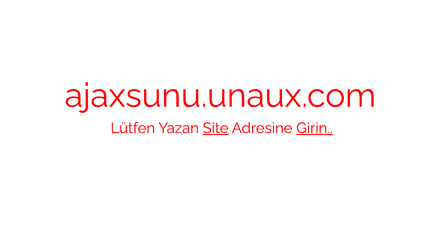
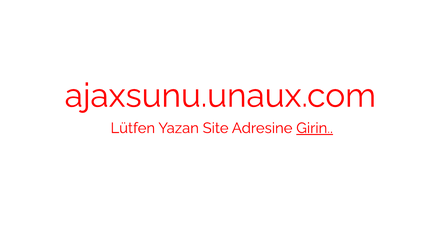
Site underline: present -> none (216, 128)
